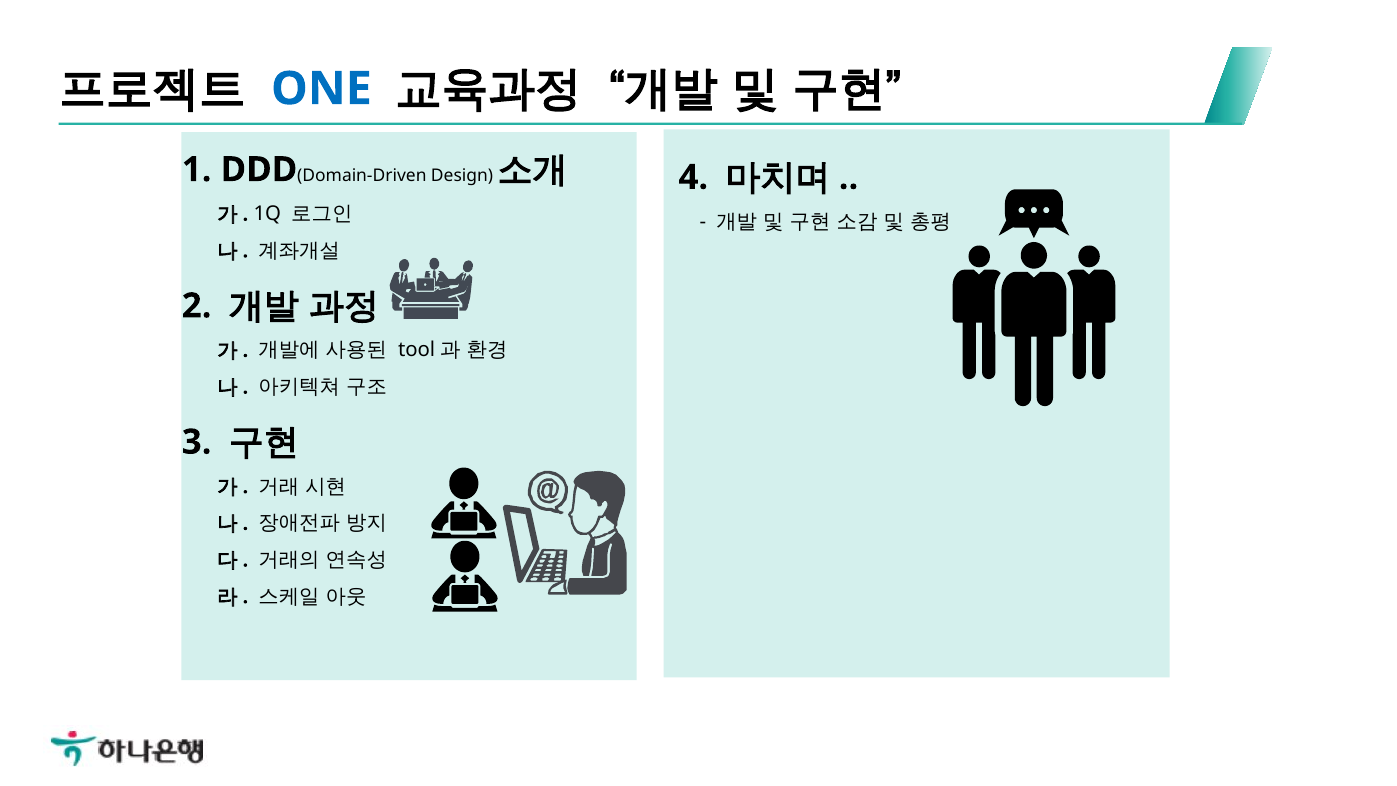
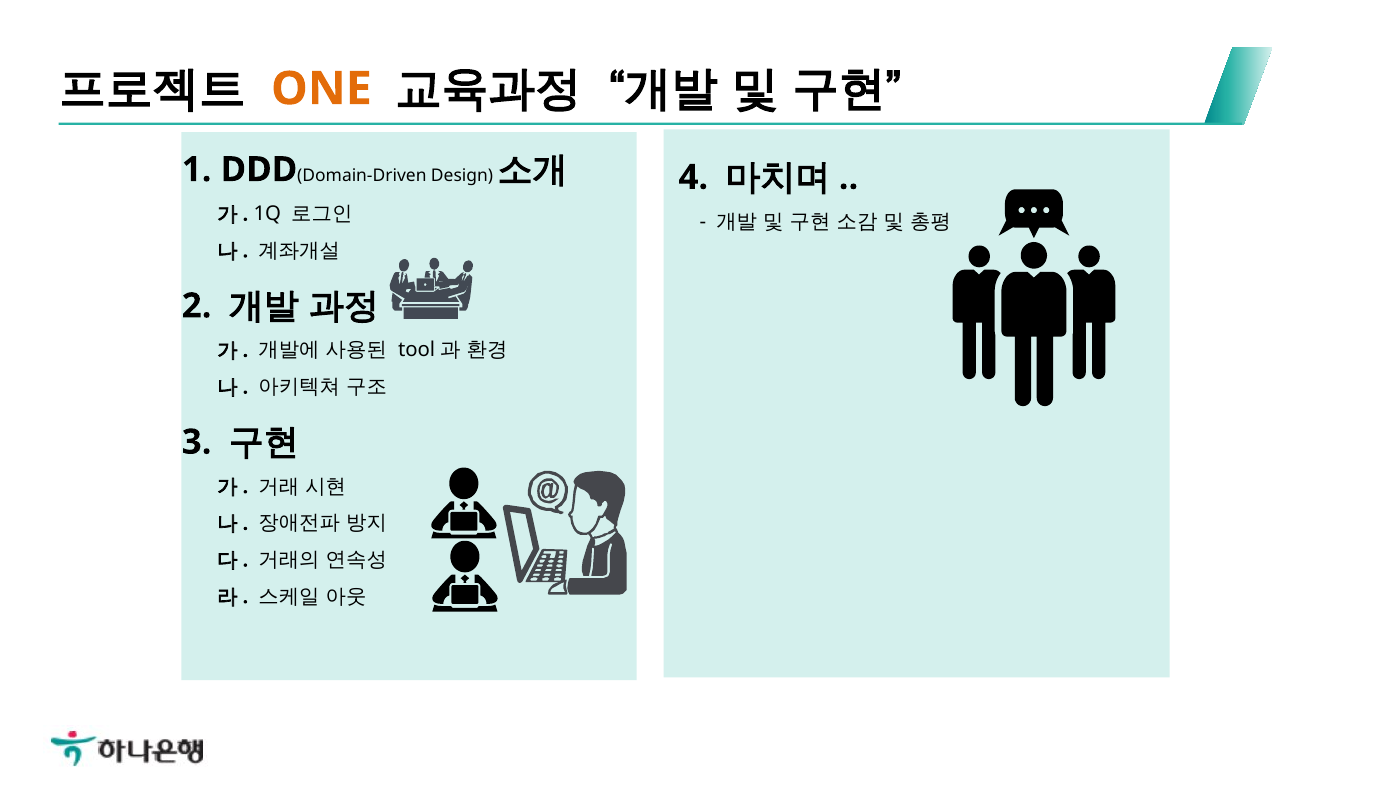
ONE colour: blue -> orange (321, 89)
